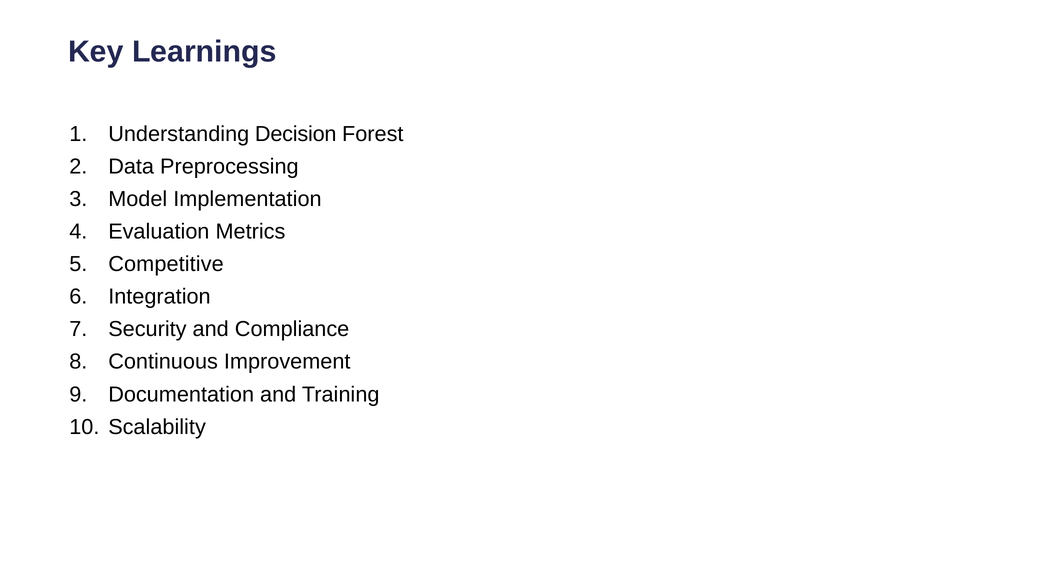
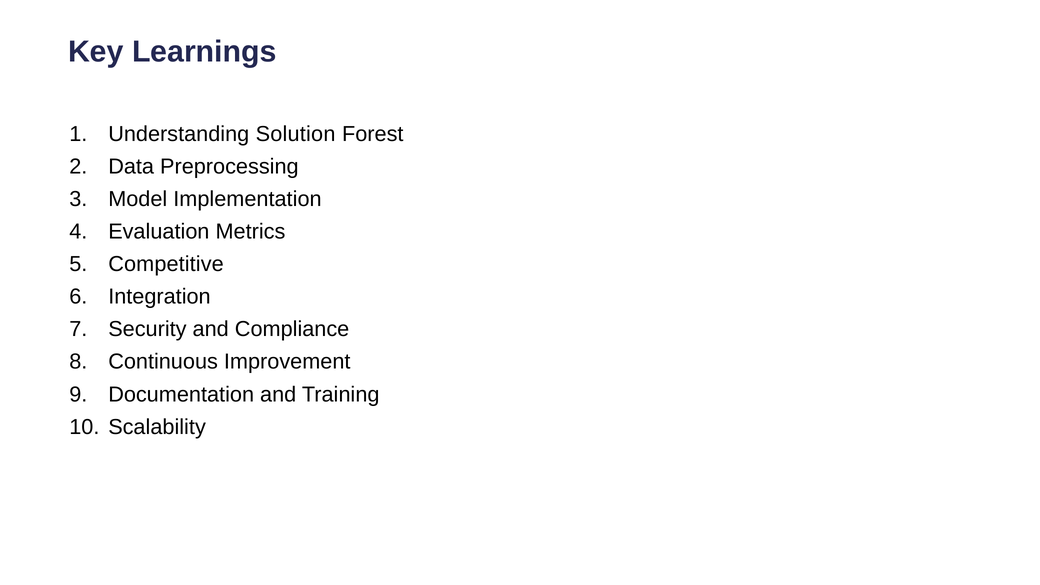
Decision: Decision -> Solution (296, 134)
